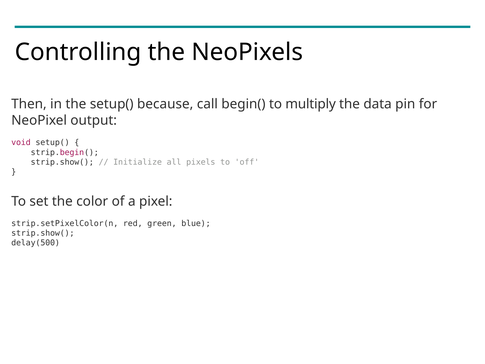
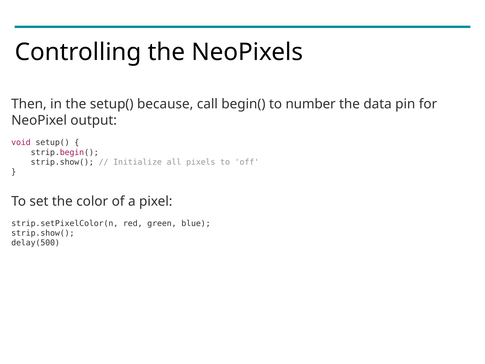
multiply: multiply -> number (311, 104)
